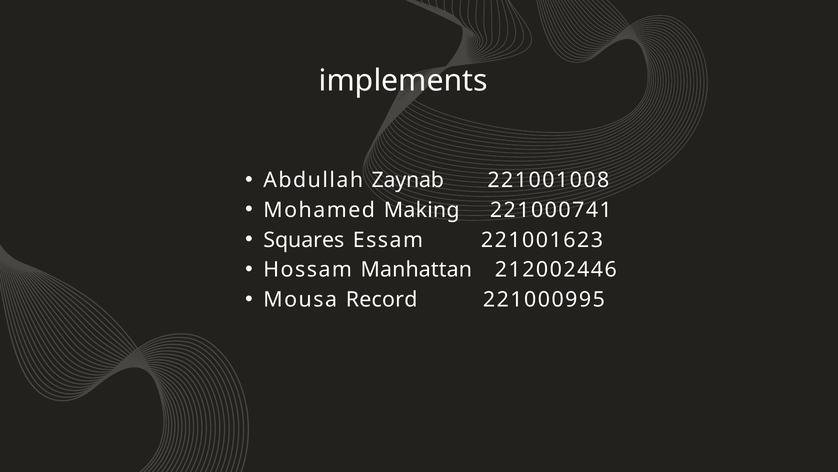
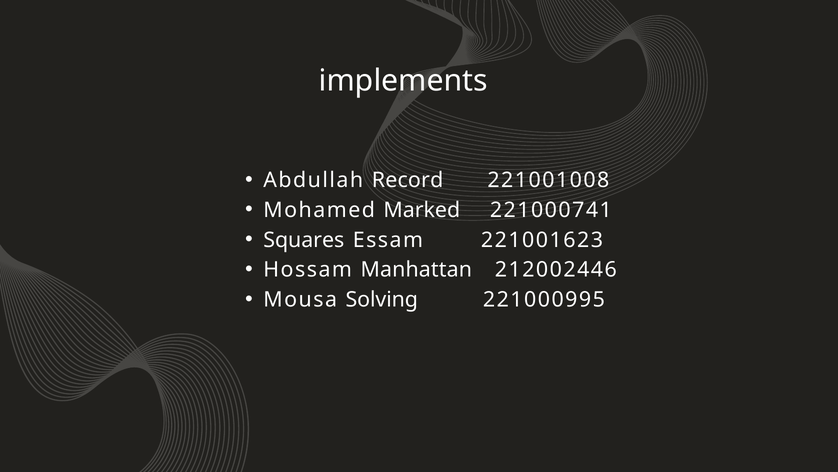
Zaynab: Zaynab -> Record (408, 180)
Making: Making -> Marked (422, 210)
Record: Record -> Solving (382, 299)
